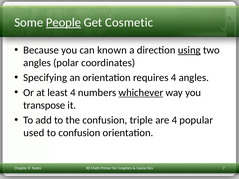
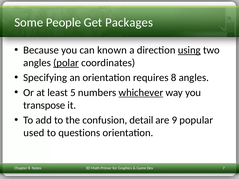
People underline: present -> none (64, 22)
Cosmetic: Cosmetic -> Packages (129, 22)
polar underline: none -> present (66, 63)
requires 4: 4 -> 8 (174, 78)
least 4: 4 -> 5 (73, 93)
triple: triple -> detail (141, 120)
are 4: 4 -> 9 (174, 120)
to confusion: confusion -> questions (79, 133)
